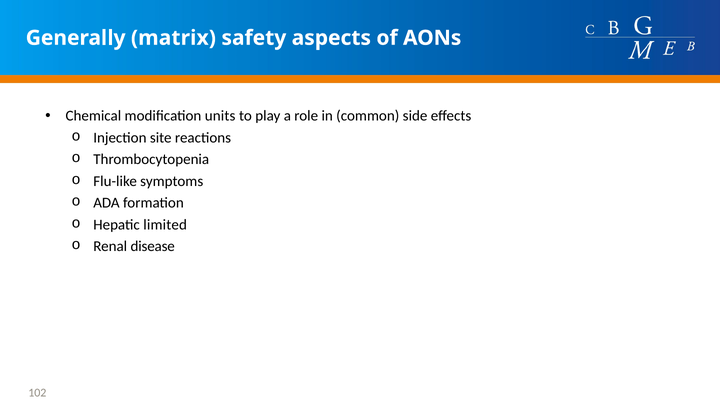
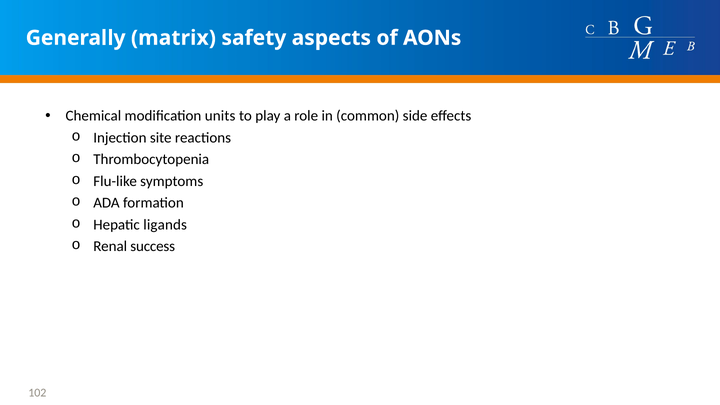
limited: limited -> ligands (165, 225)
disease: disease -> success (153, 247)
